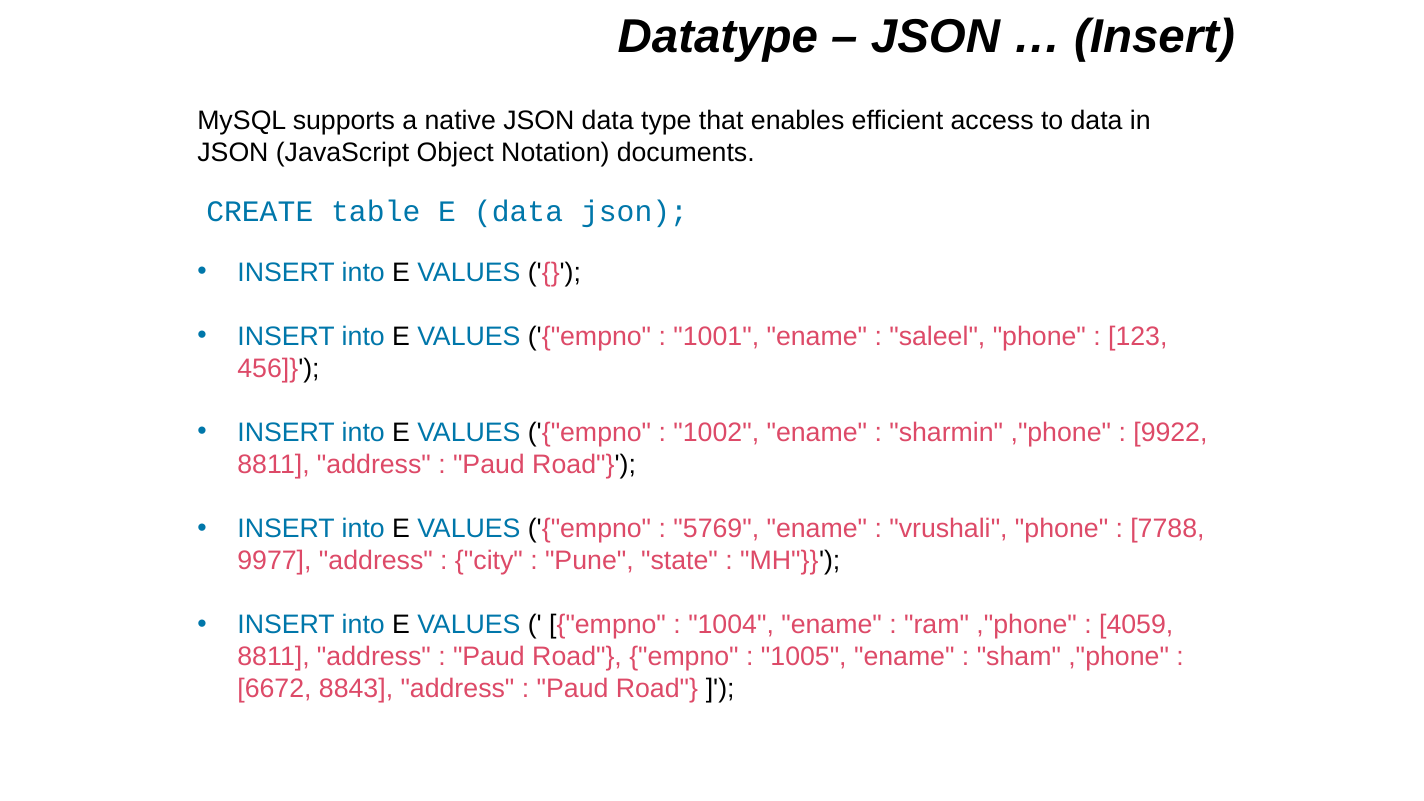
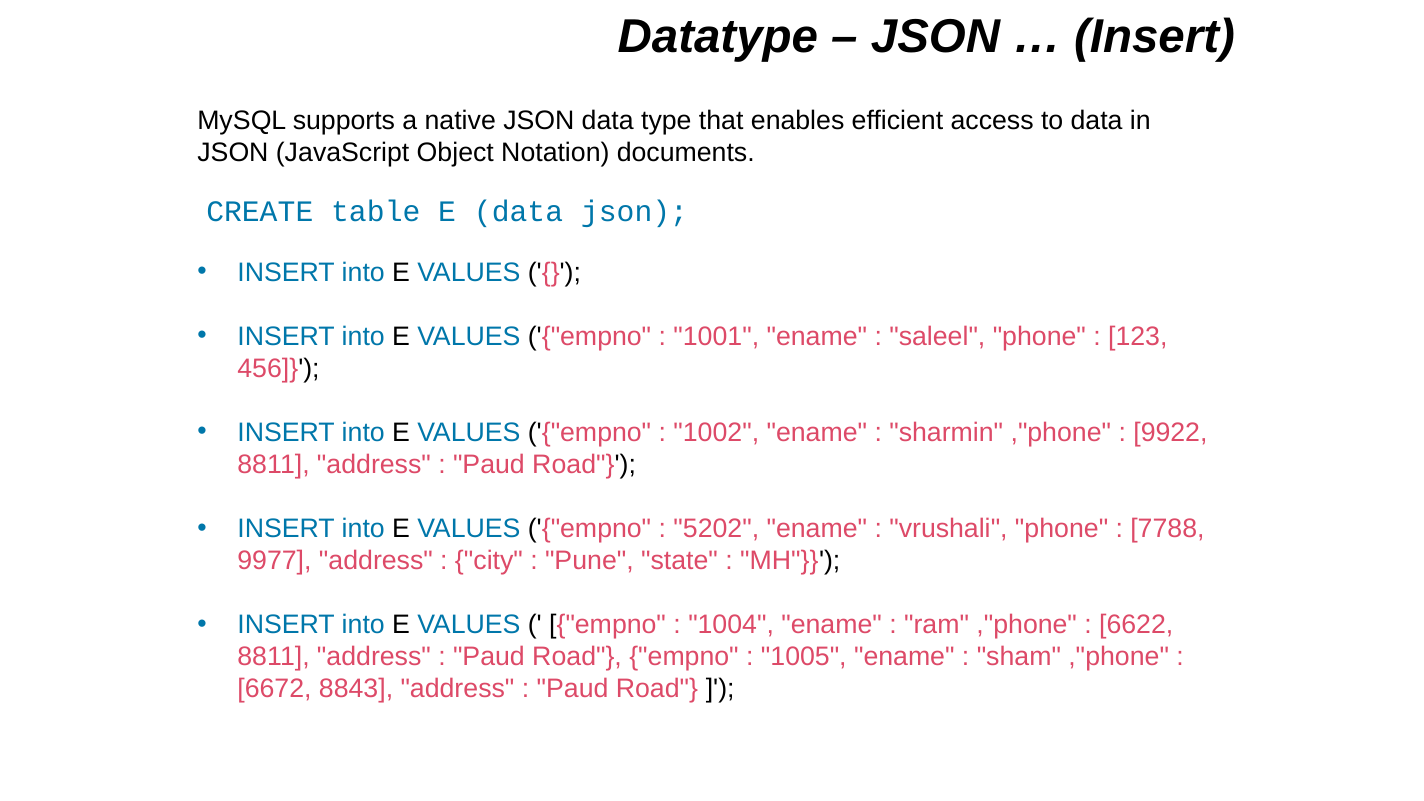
5769: 5769 -> 5202 (716, 529)
4059: 4059 -> 6622 (1136, 625)
